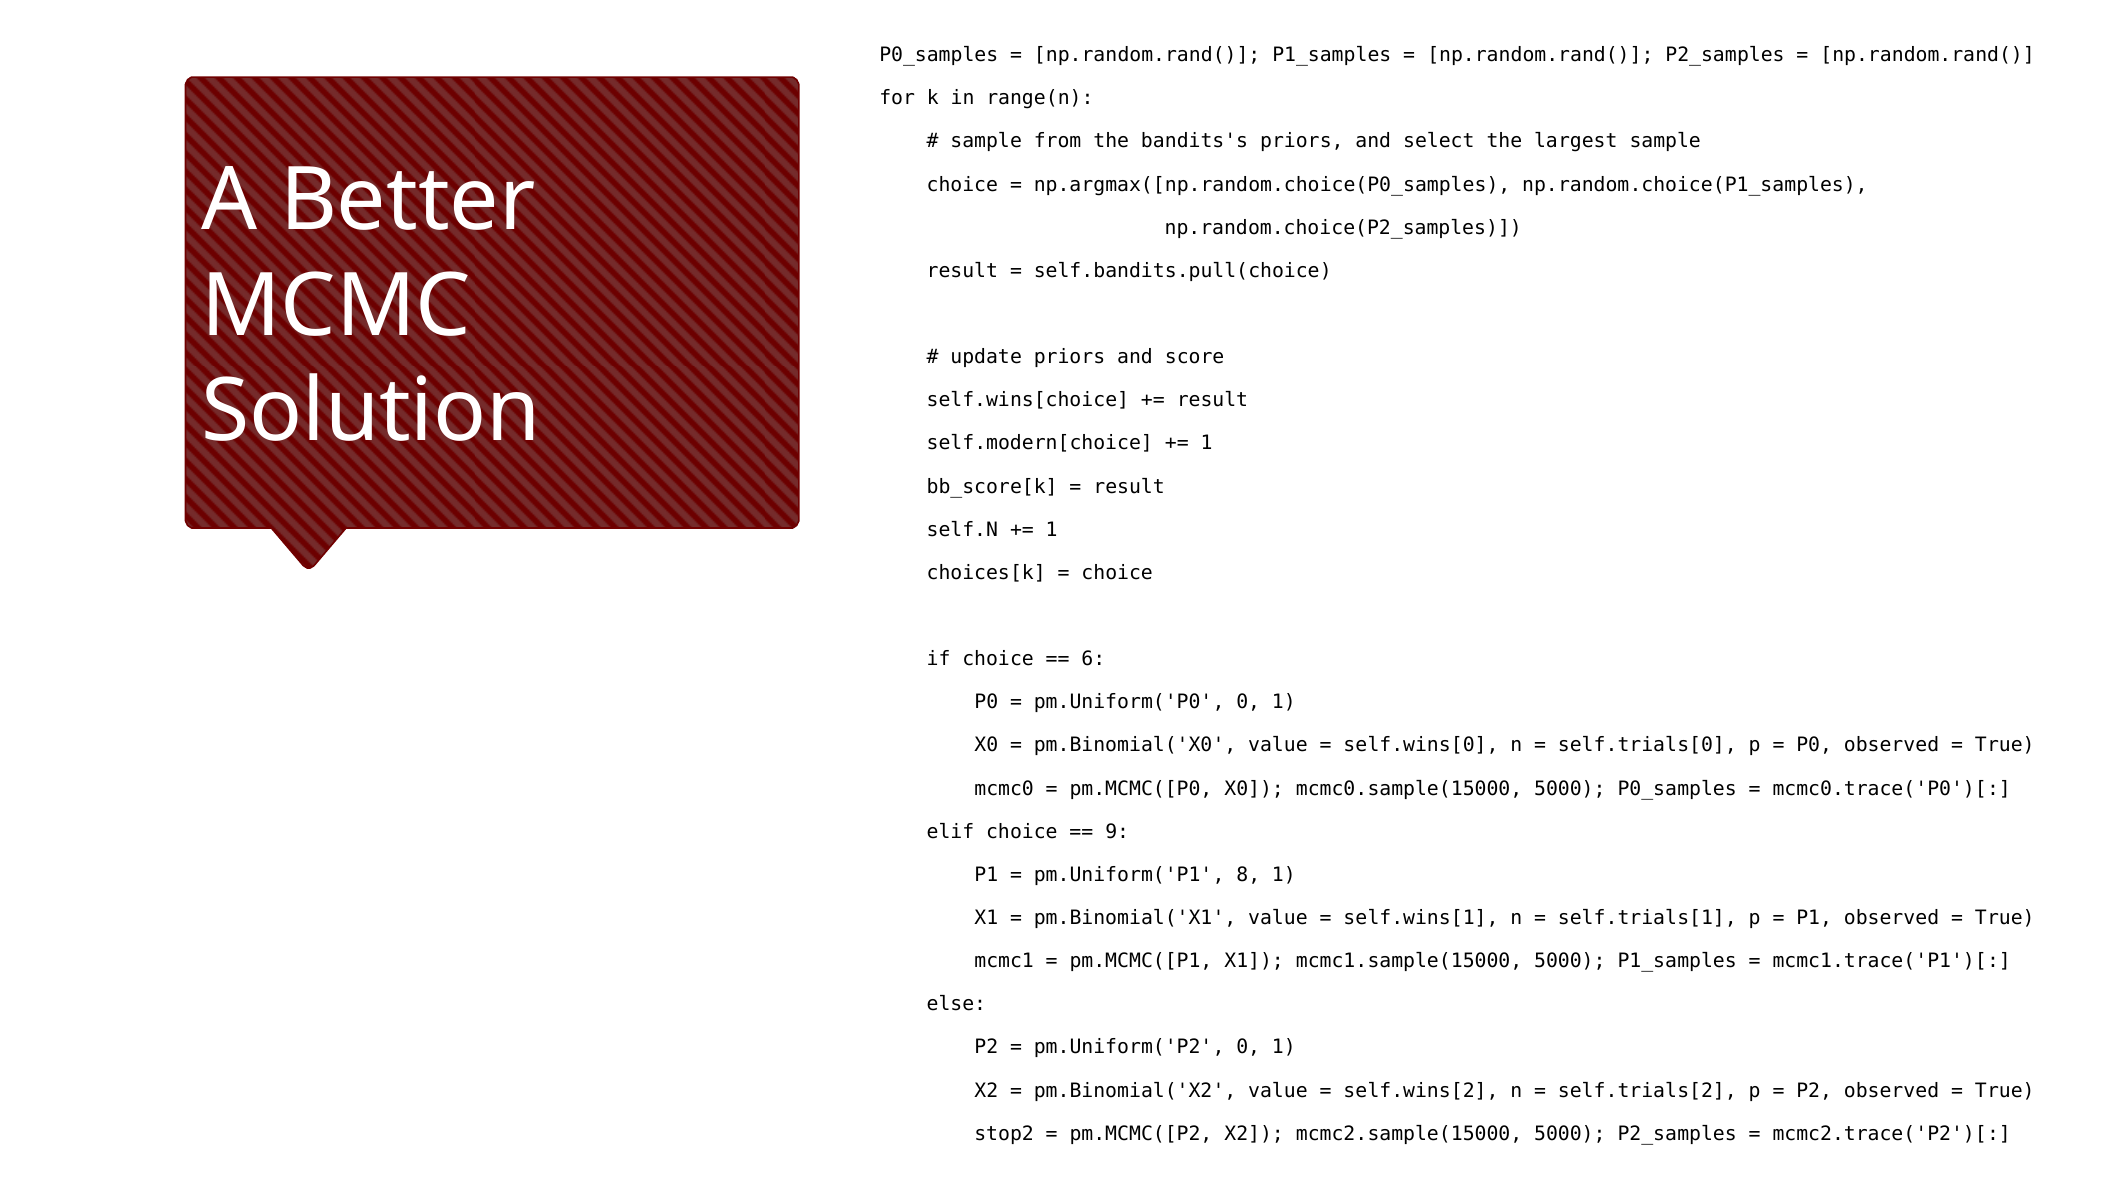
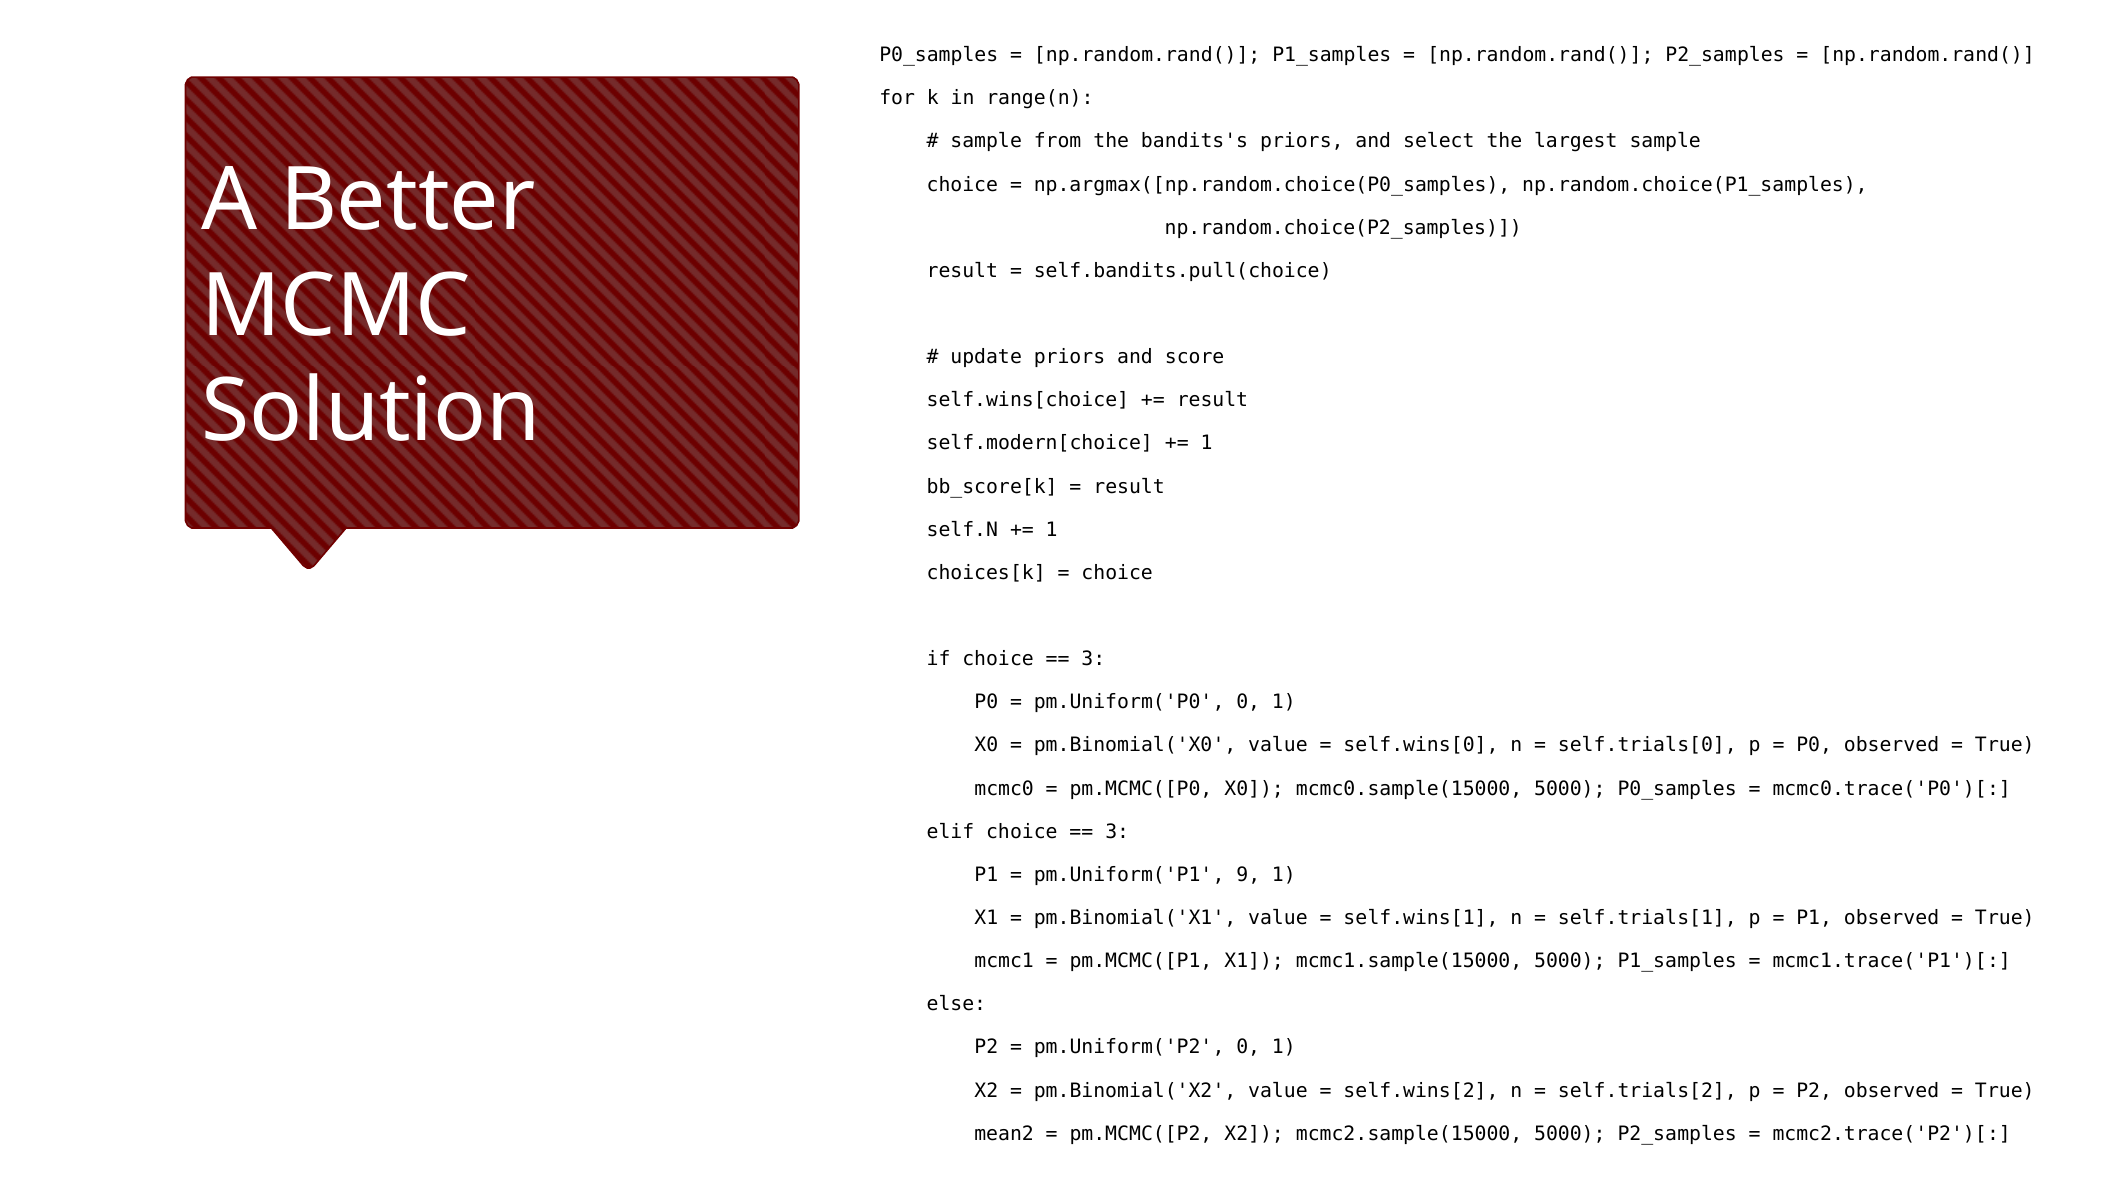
6: 6 -> 3 (1093, 659)
9: 9 -> 3 (1117, 831)
8: 8 -> 9 (1248, 875)
stop2: stop2 -> mean2 (1004, 1133)
